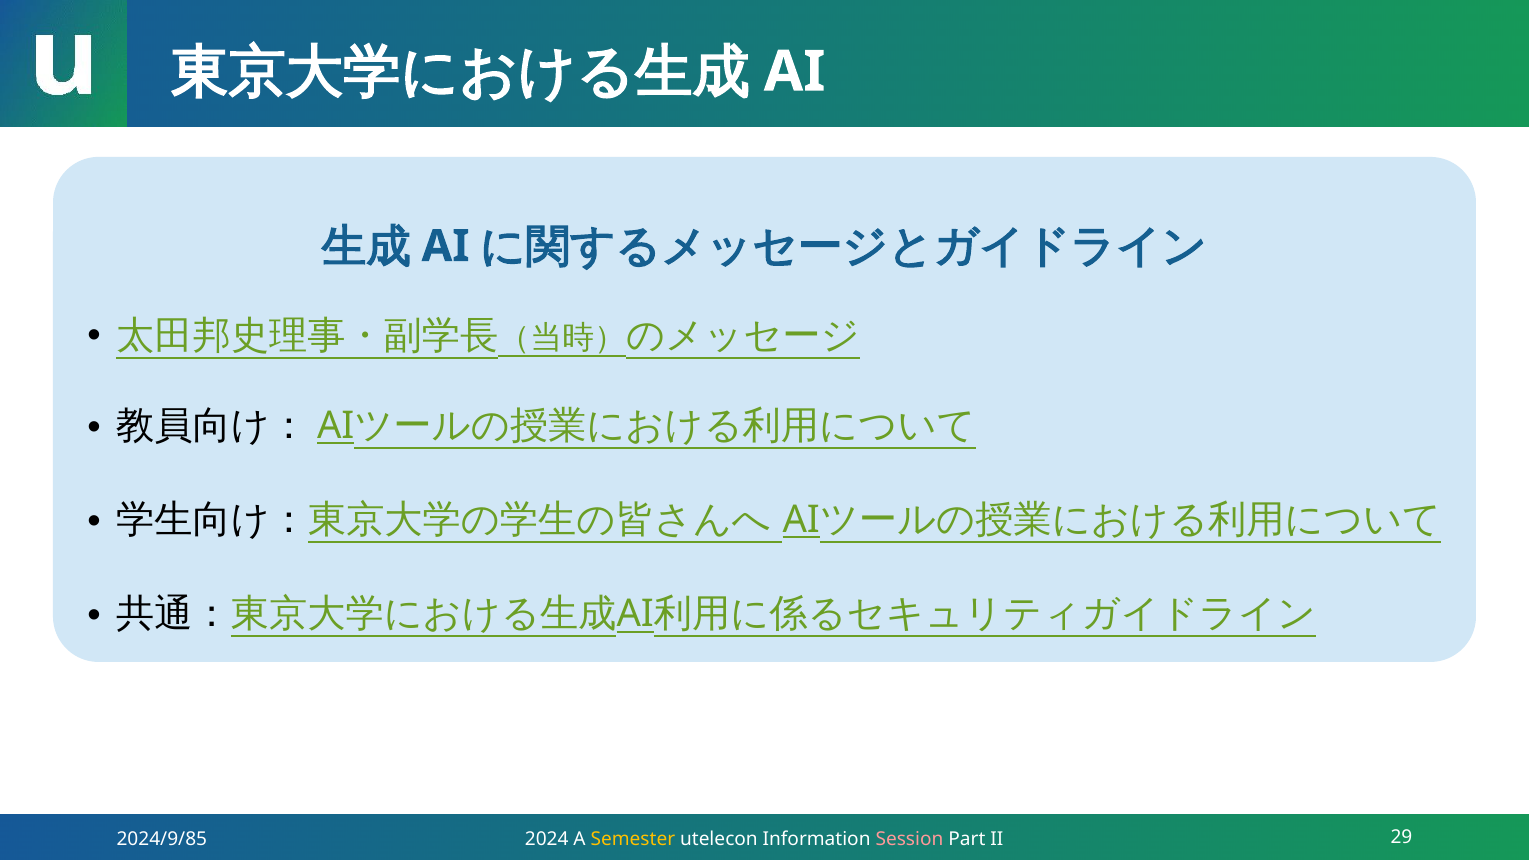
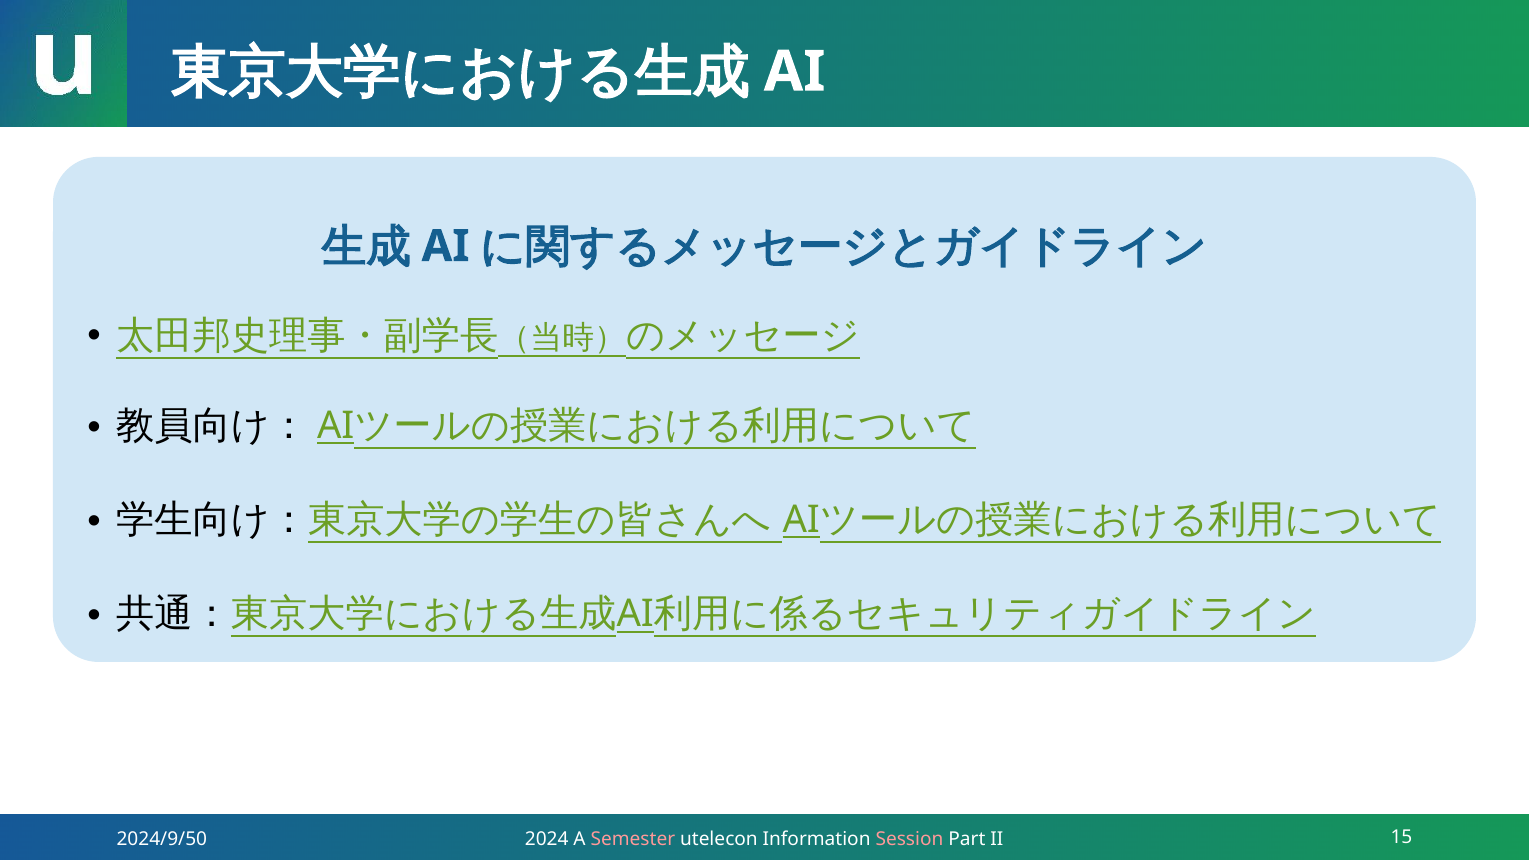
2024/9/85: 2024/9/85 -> 2024/9/50 (162, 839)
Semester colour: yellow -> pink (633, 839)
29: 29 -> 15 (1401, 837)
